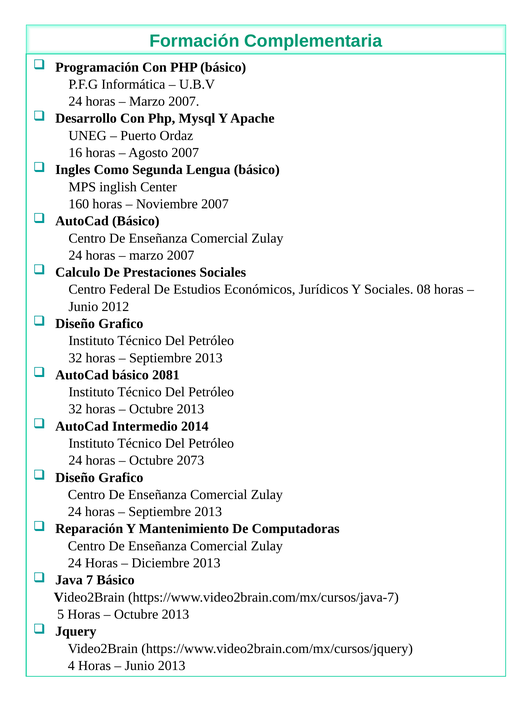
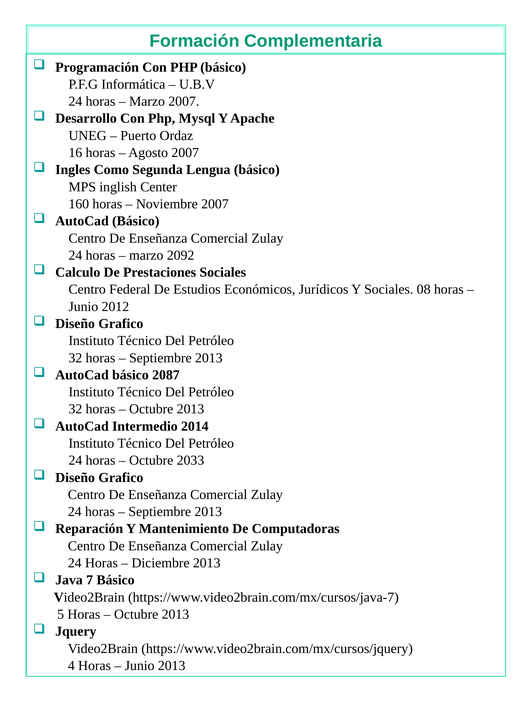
2007: 2007 -> 2092 (181, 255)
2081: 2081 -> 2087 (166, 375)
2073: 2073 -> 2033 (190, 461)
